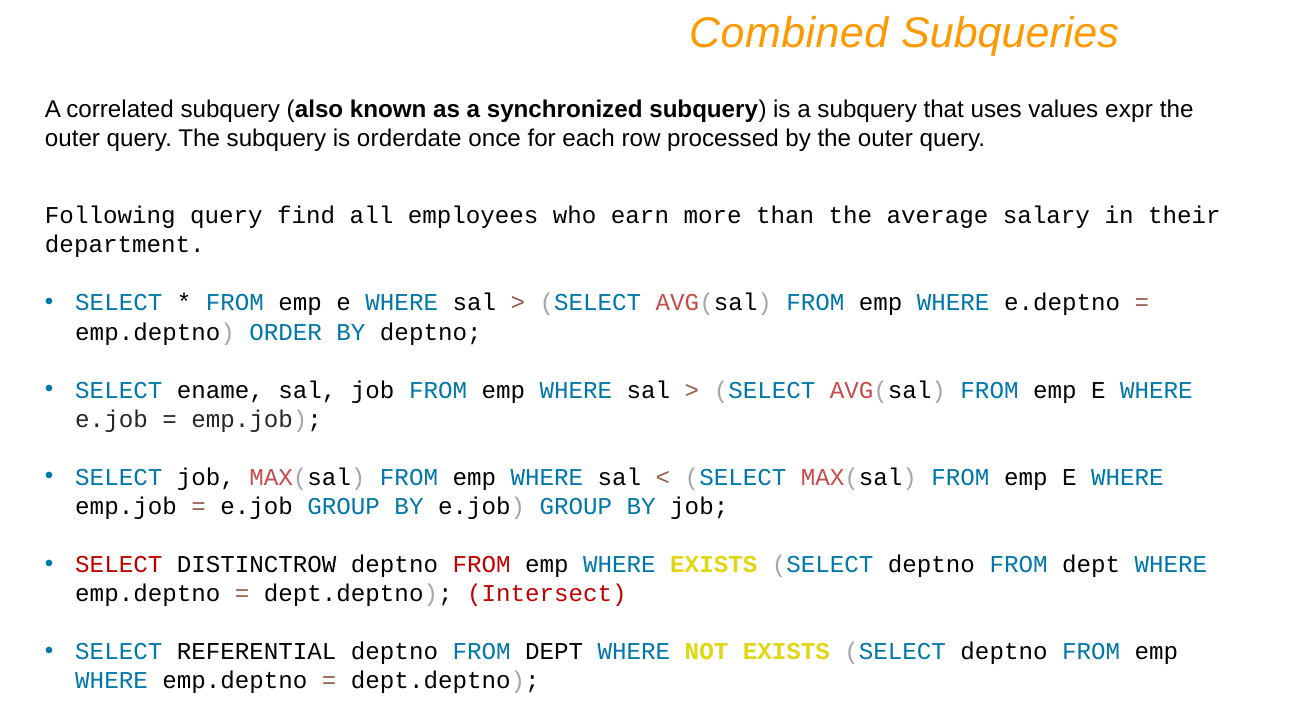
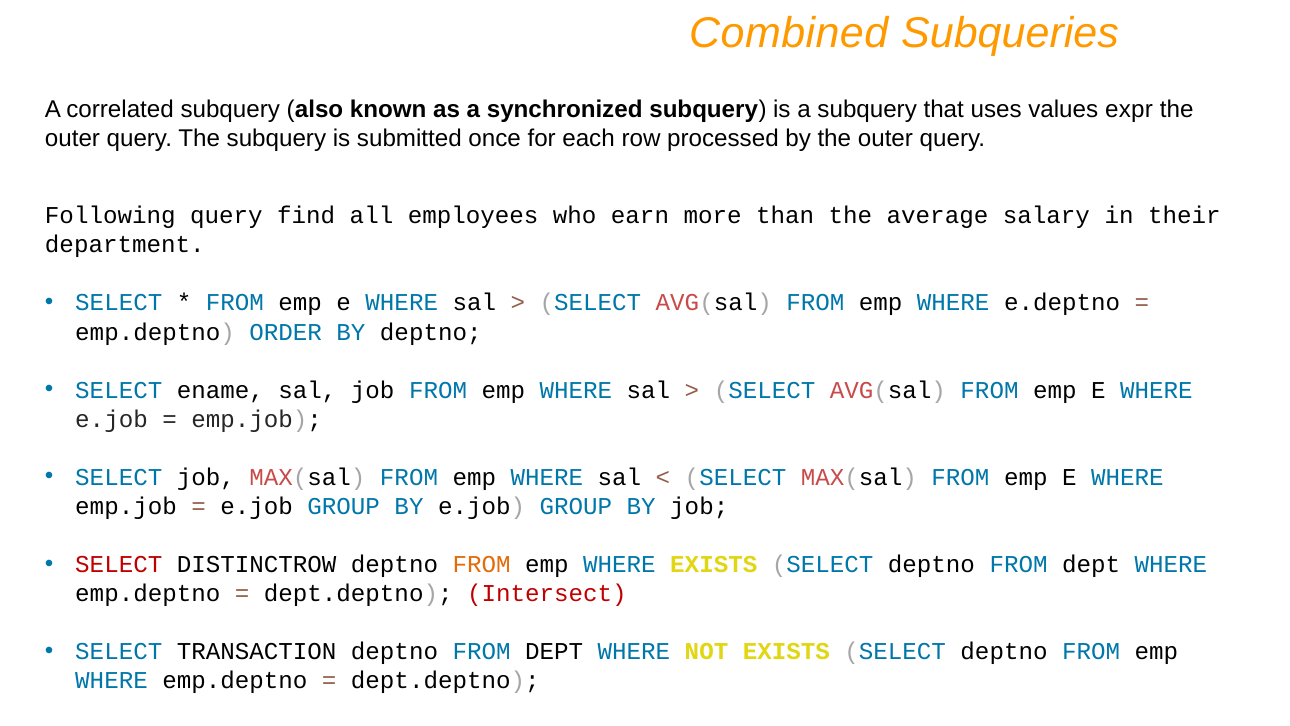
orderdate: orderdate -> submitted (409, 139)
FROM colour: red -> orange (482, 564)
REFERENTIAL: REFERENTIAL -> TRANSACTION (257, 651)
